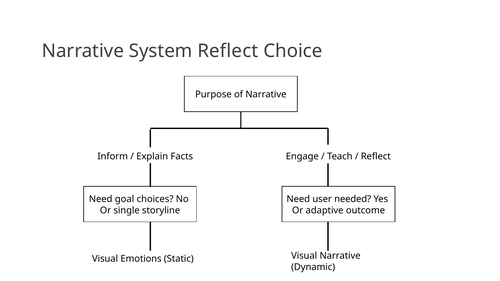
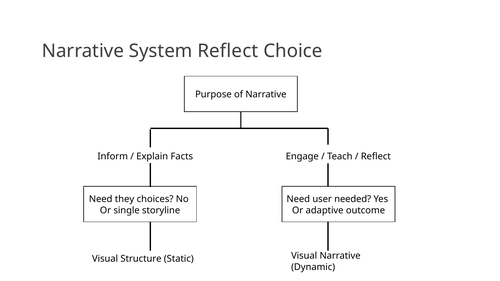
goal: goal -> they (125, 199)
Emotions: Emotions -> Structure (141, 259)
